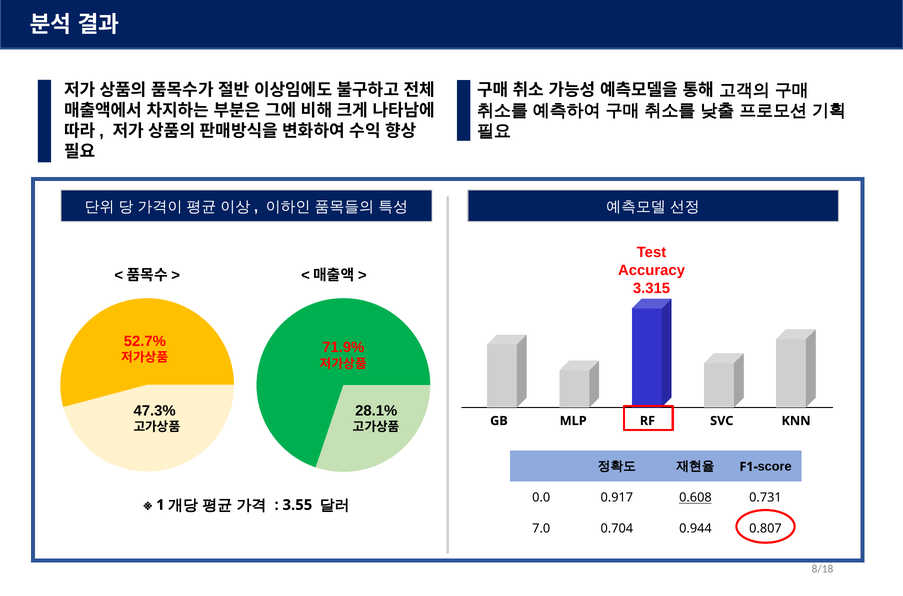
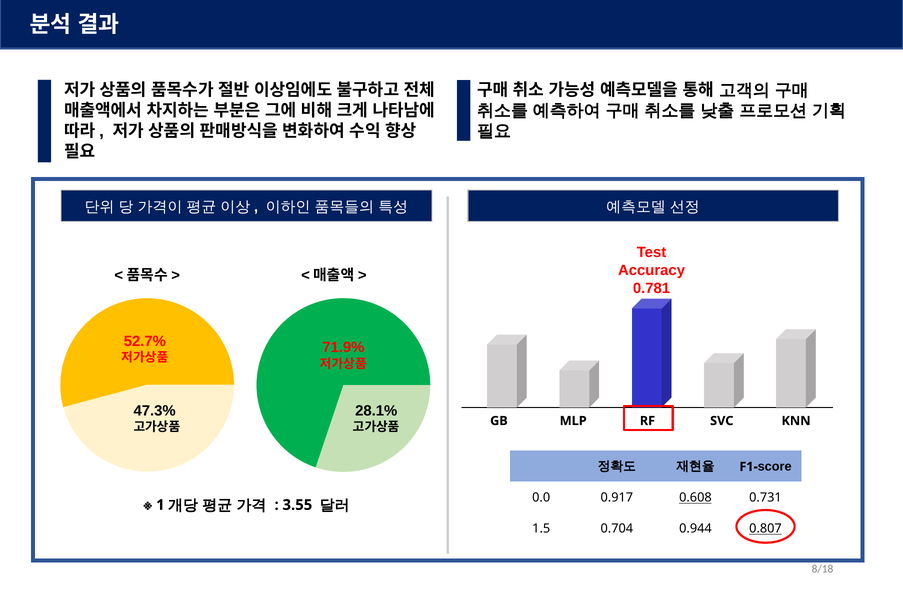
3.315: 3.315 -> 0.781 (652, 288)
7.0: 7.0 -> 1.5 (541, 529)
0.807 underline: none -> present (765, 529)
